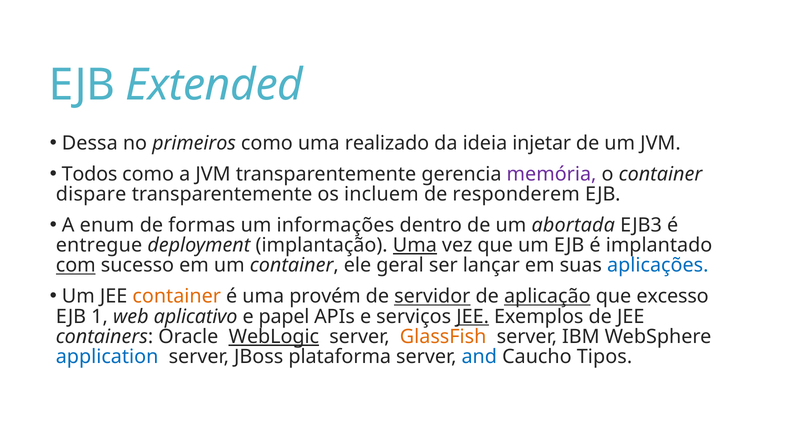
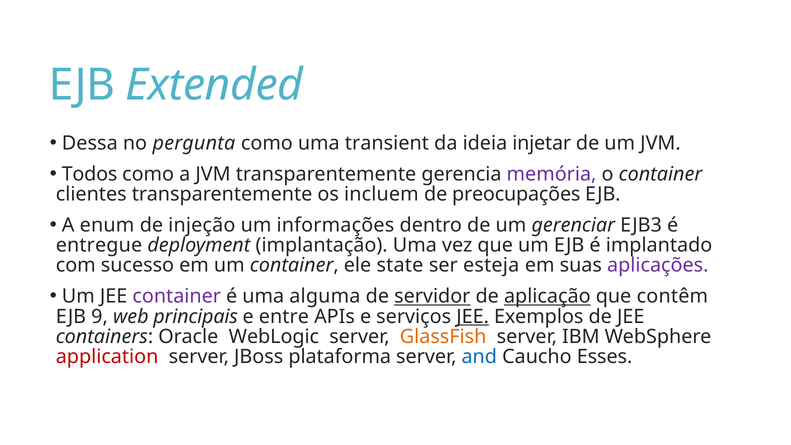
primeiros: primeiros -> pergunta (194, 143)
realizado: realizado -> transient (387, 143)
dispare: dispare -> clientes (91, 194)
responderem: responderem -> preocupações (516, 194)
formas: formas -> injeção (202, 225)
abortada: abortada -> gerenciar (573, 225)
Uma underline: present -> none (415, 245)
com underline: present -> none (76, 265)
geral: geral -> state (400, 265)
lançar: lançar -> esteja (491, 265)
aplicações colour: blue -> purple (658, 265)
container colour: orange -> purple (177, 296)
provém: provém -> alguma (325, 296)
excesso: excesso -> contêm (672, 296)
1: 1 -> 9 (100, 317)
aplicativo: aplicativo -> principais (196, 317)
papel: papel -> entre (284, 317)
WebLogic underline: present -> none (274, 337)
application colour: blue -> red (107, 357)
Tipos: Tipos -> Esses (605, 357)
